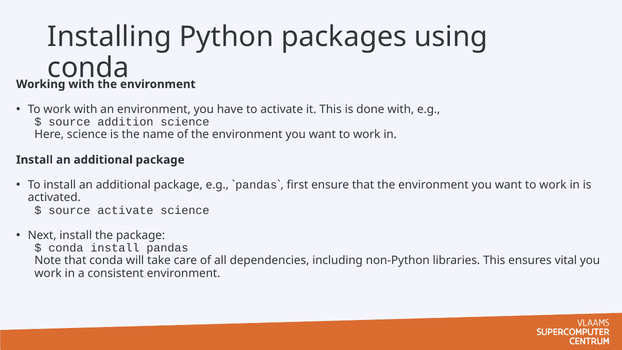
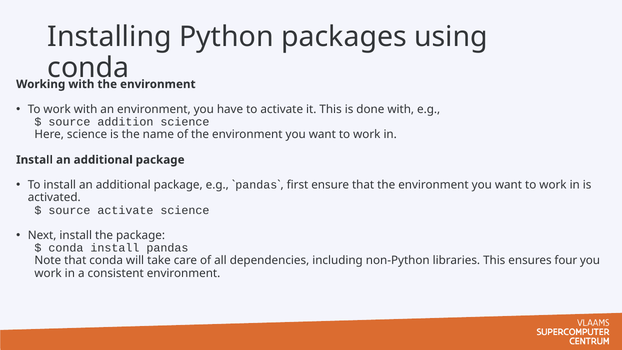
vital: vital -> four (566, 261)
